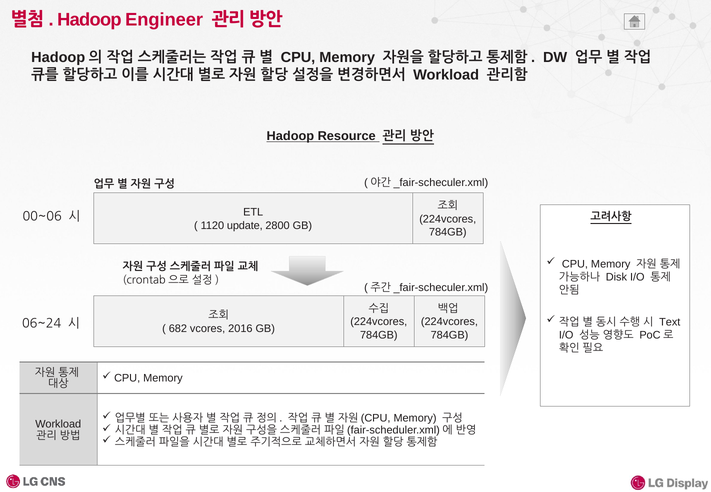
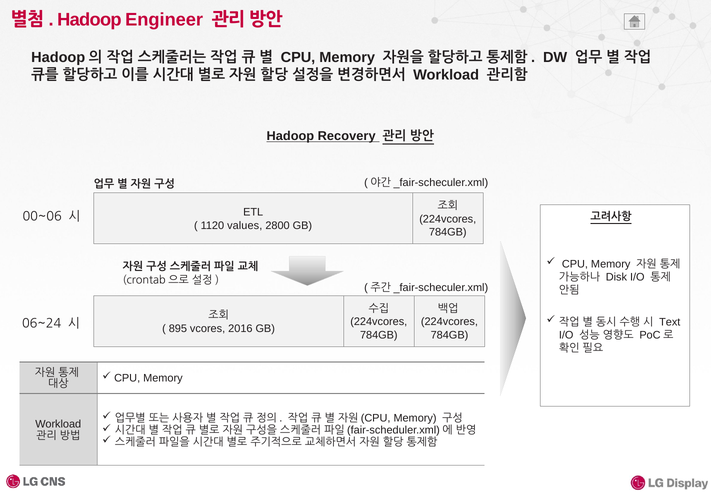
Resource: Resource -> Recovery (347, 136)
update: update -> values (245, 226)
682: 682 -> 895 (178, 329)
